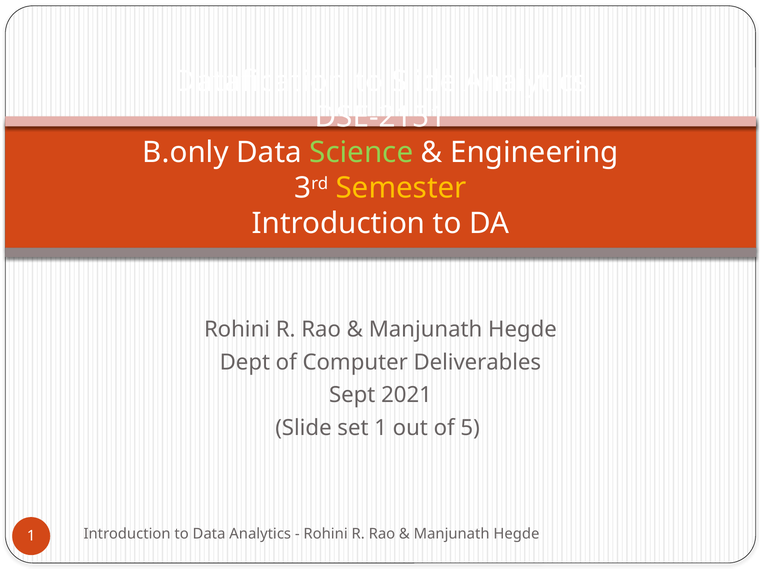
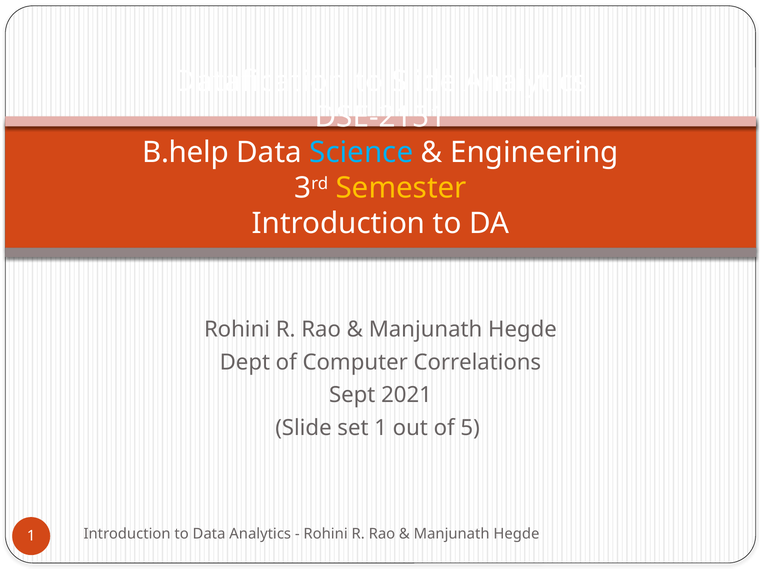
B.only: B.only -> B.help (186, 152)
Science colour: light green -> light blue (361, 152)
Deliverables: Deliverables -> Correlations (477, 362)
